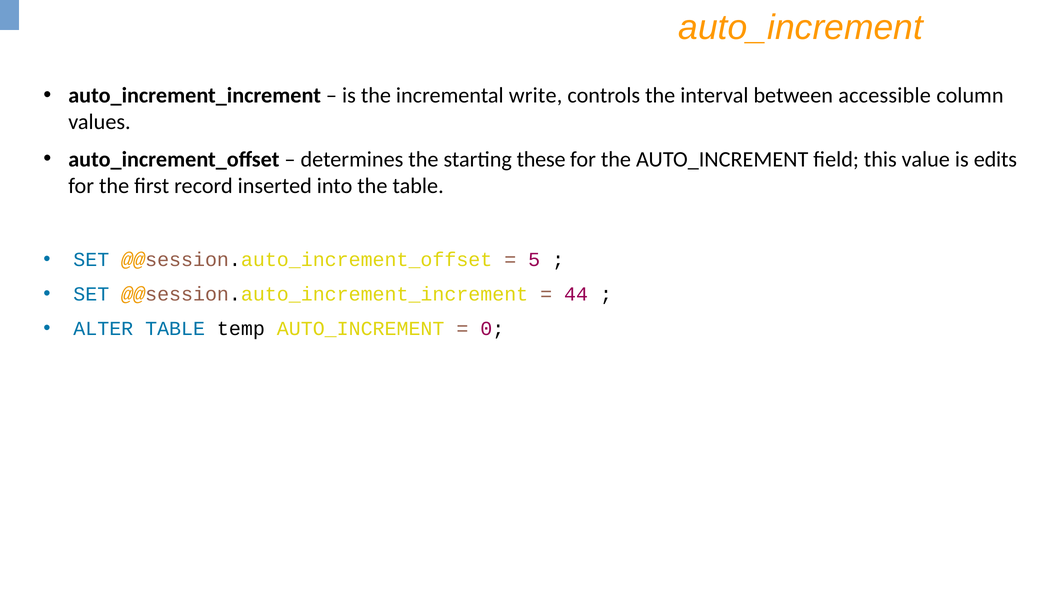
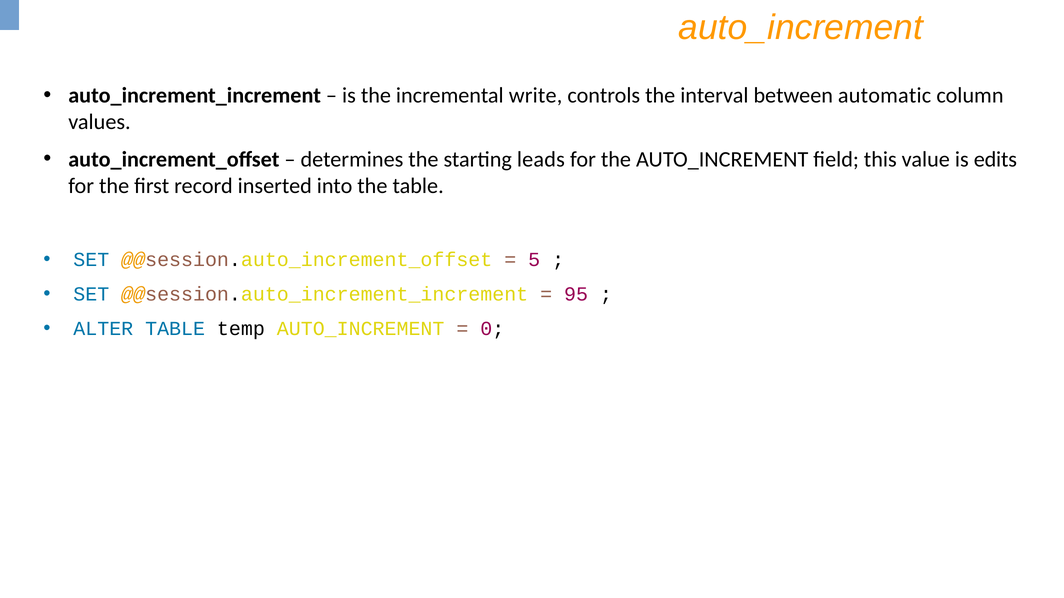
accessible: accessible -> automatic (885, 96)
these: these -> leads (541, 159)
44: 44 -> 95 (576, 295)
